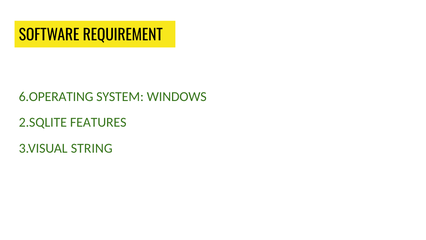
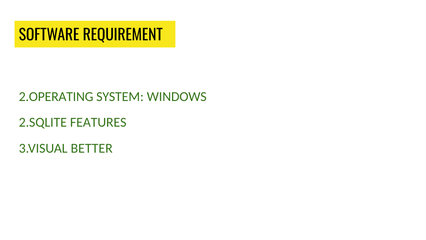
6.OPERATING: 6.OPERATING -> 2.OPERATING (56, 96)
STRING: STRING -> BETTER (92, 148)
